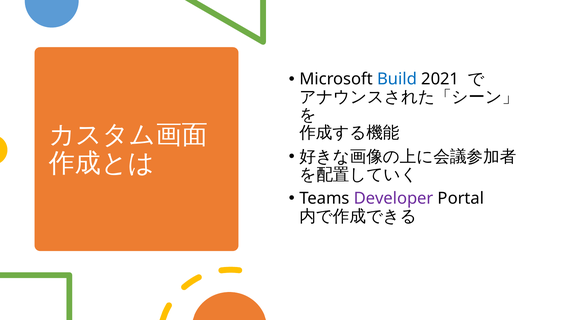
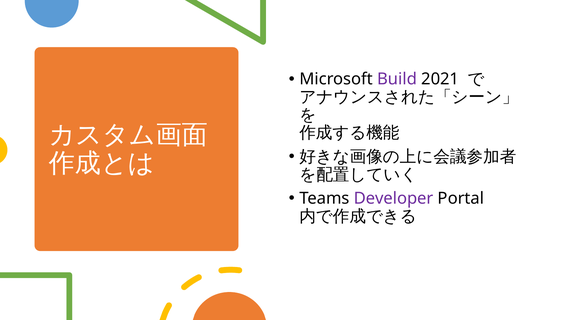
Build colour: blue -> purple (397, 79)
